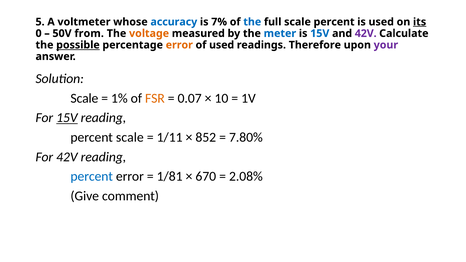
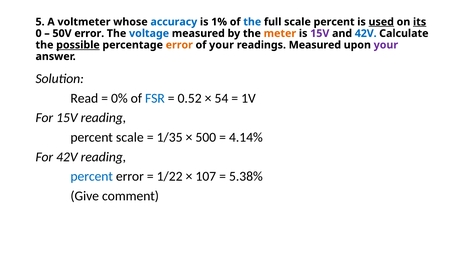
7%: 7% -> 1% (219, 22)
used underline: none -> present (381, 22)
50V from: from -> error (89, 33)
voltage colour: orange -> blue (149, 33)
meter colour: blue -> orange (280, 33)
15V colour: blue -> purple (320, 33)
42V colour: purple -> blue (366, 33)
of used: used -> your (222, 45)
readings Therefore: Therefore -> Measured (315, 45)
Scale: Scale -> Read (84, 98)
1%: 1% -> 0% (119, 98)
FSR colour: orange -> blue (155, 98)
0.07: 0.07 -> 0.52 (190, 98)
10: 10 -> 54 (221, 98)
15V underline: present -> none (67, 118)
1/11: 1/11 -> 1/35 (170, 137)
852: 852 -> 500 (206, 137)
7.80%: 7.80% -> 4.14% (246, 137)
1/81: 1/81 -> 1/22 (170, 176)
670: 670 -> 107 (206, 176)
2.08%: 2.08% -> 5.38% (246, 176)
